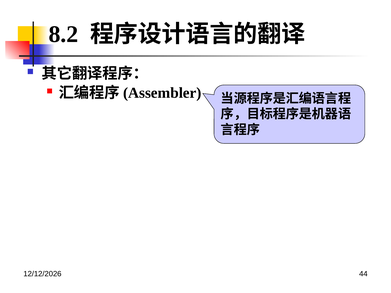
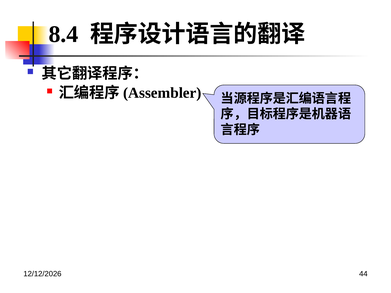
8.2: 8.2 -> 8.4 (63, 34)
